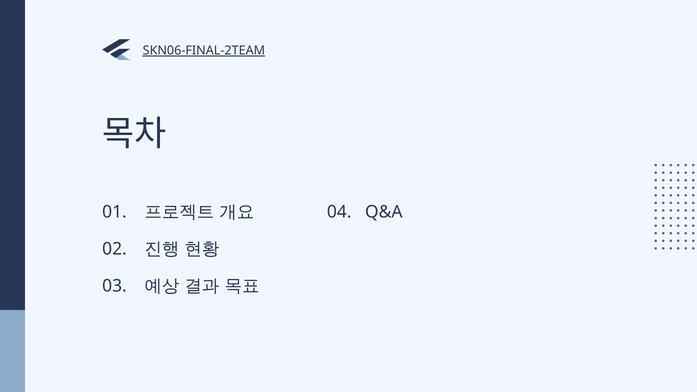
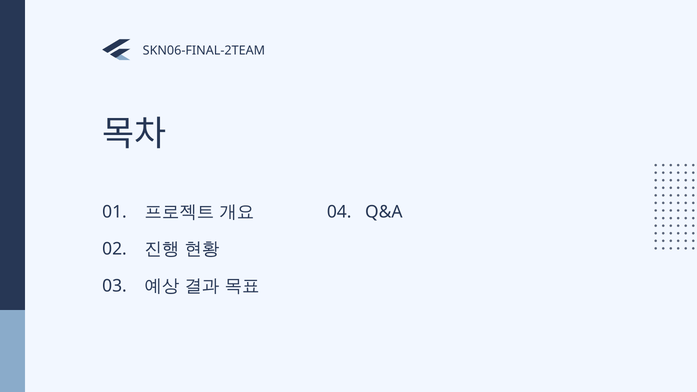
SKN06-FINAL-2TEAM underline: present -> none (204, 51)
